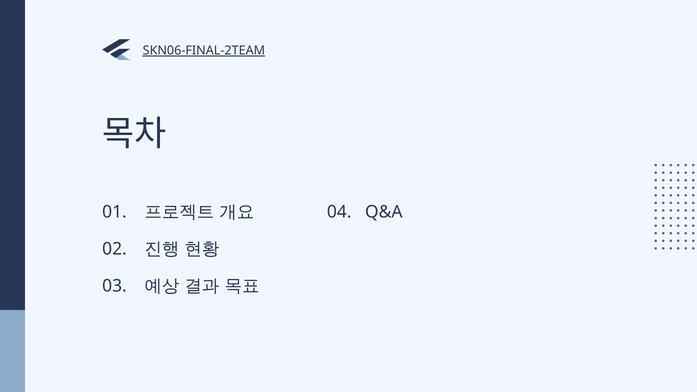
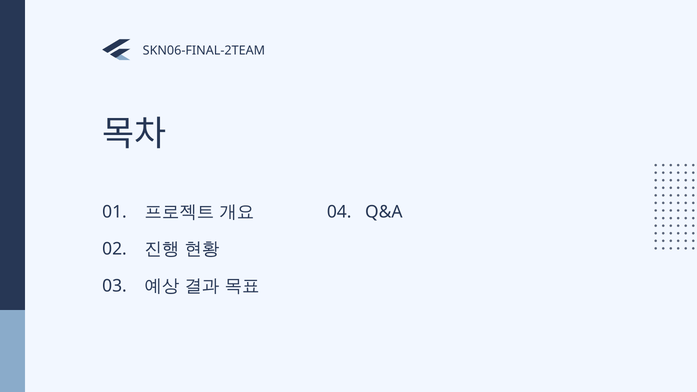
SKN06-FINAL-2TEAM underline: present -> none (204, 51)
